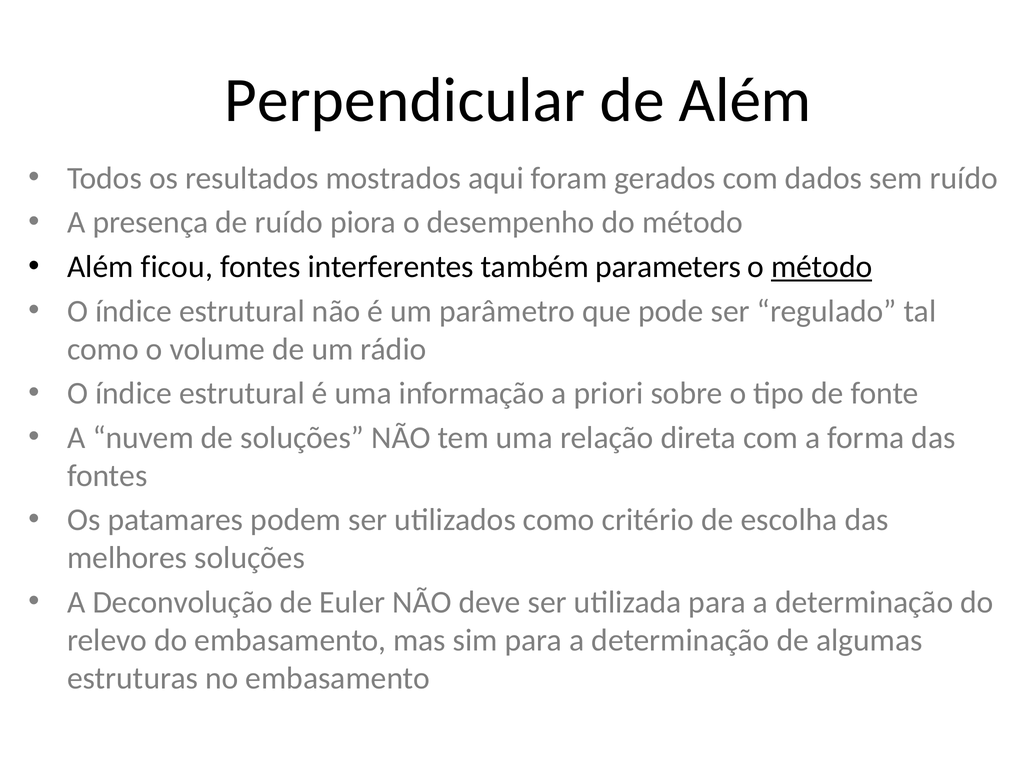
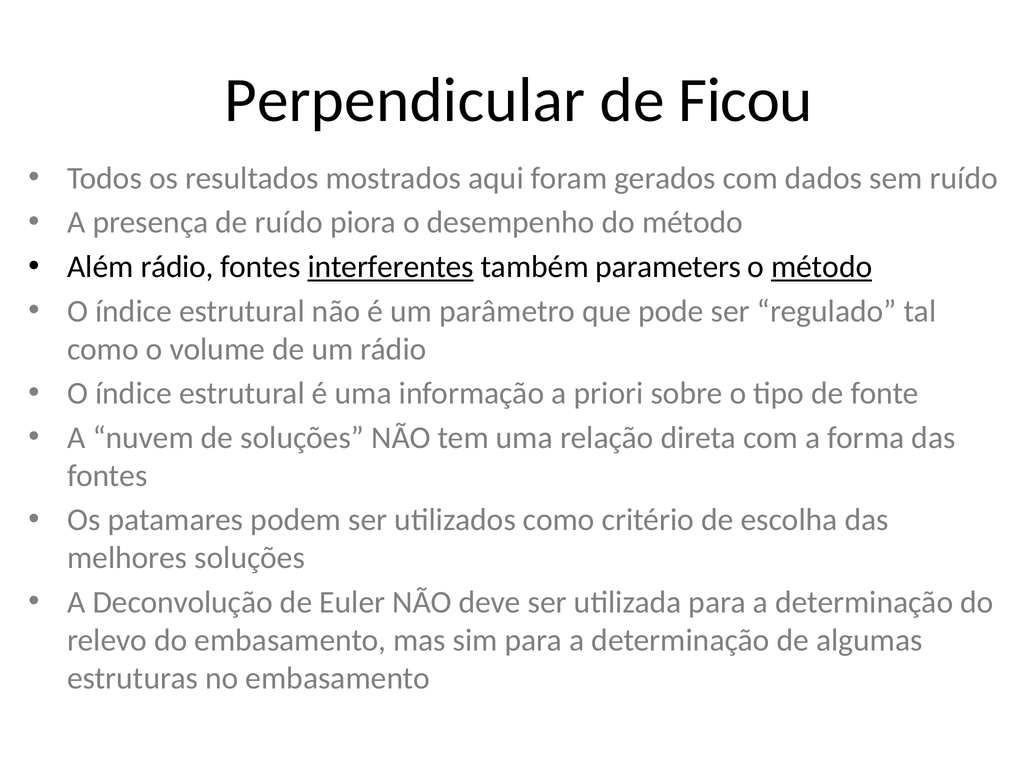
de Além: Além -> Ficou (745, 100)
Além ficou: ficou -> rádio (177, 267)
interferentes underline: none -> present (391, 267)
